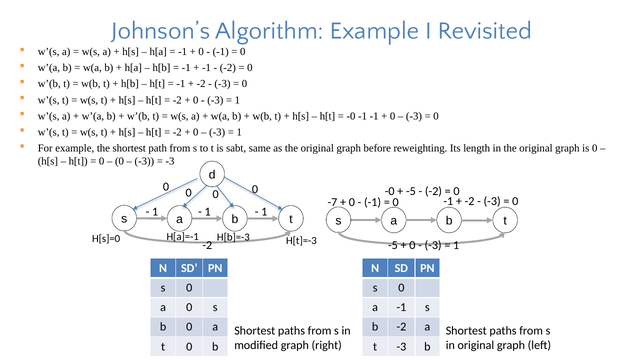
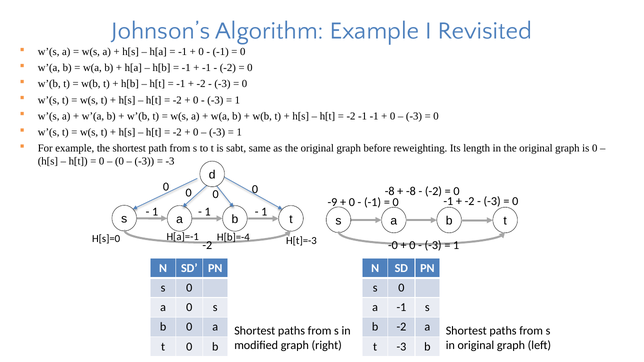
-0: -0 -> -2 (351, 116)
-0: -0 -> -8 (390, 192)
-5: -5 -> -8 (411, 192)
-7: -7 -> -9 (332, 202)
H[b]=-3: H[b]=-3 -> H[b]=-4 (233, 237)
-5: -5 -> -0 (393, 245)
